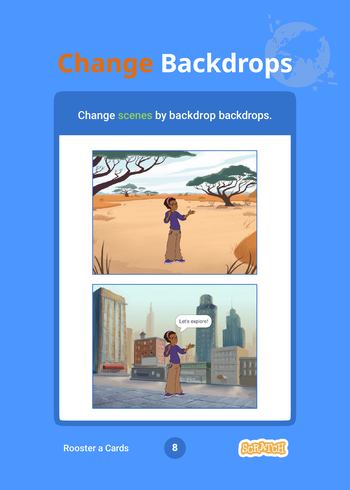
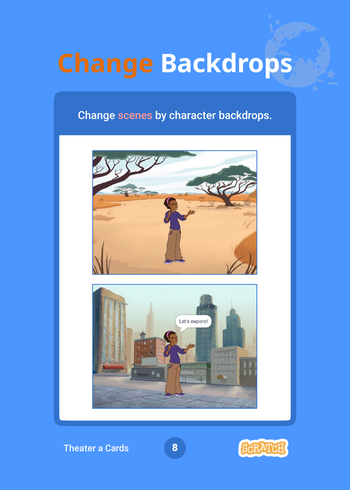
scenes colour: light green -> pink (135, 116)
backdrop: backdrop -> character (193, 116)
Rooster: Rooster -> Theater (80, 449)
